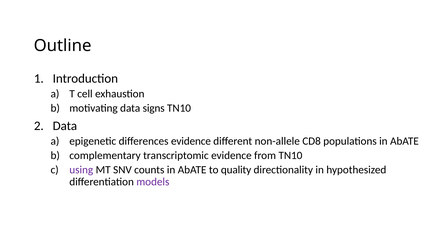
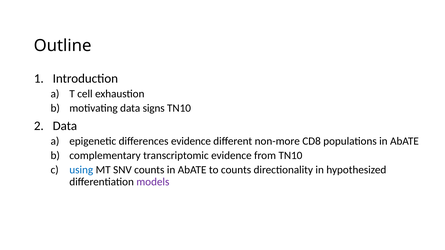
non-allele: non-allele -> non-more (277, 141)
using colour: purple -> blue (81, 170)
to quality: quality -> counts (236, 170)
